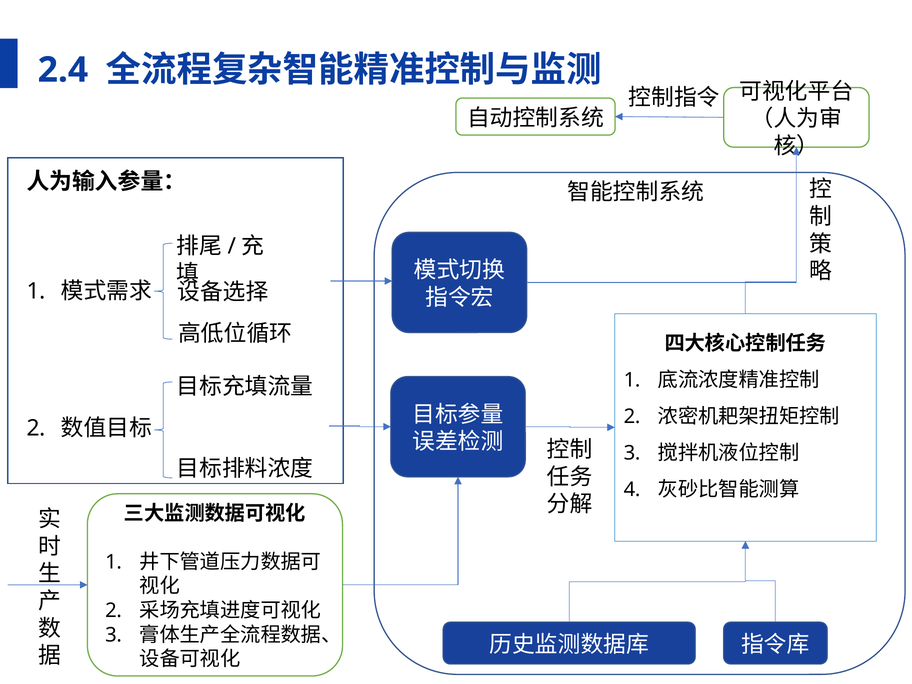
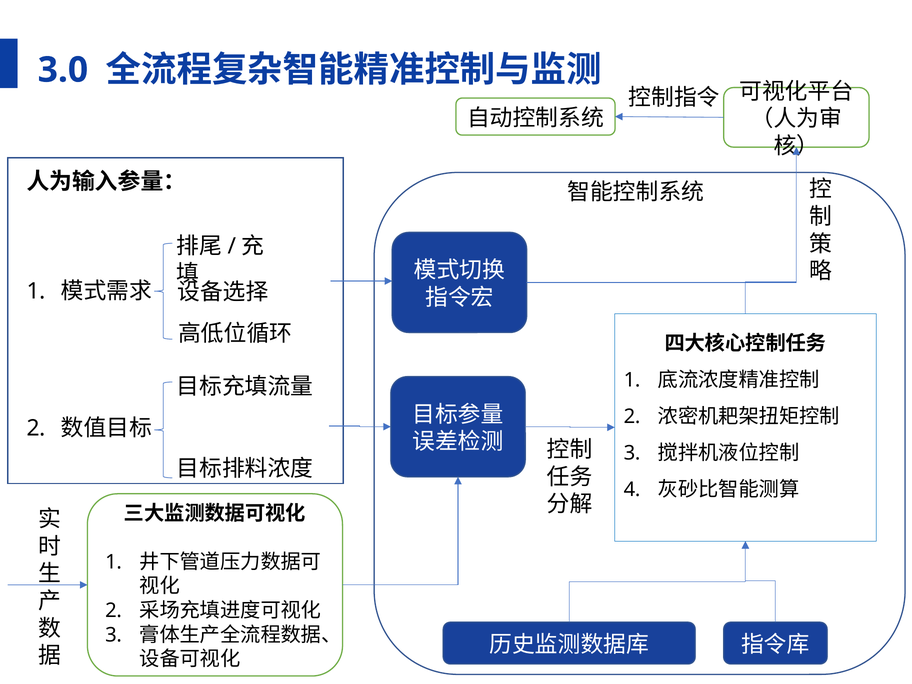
2.4: 2.4 -> 3.0 (63, 70)
